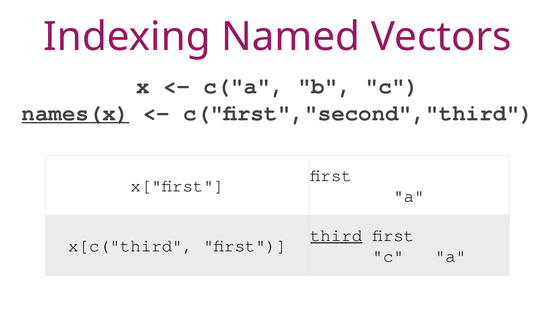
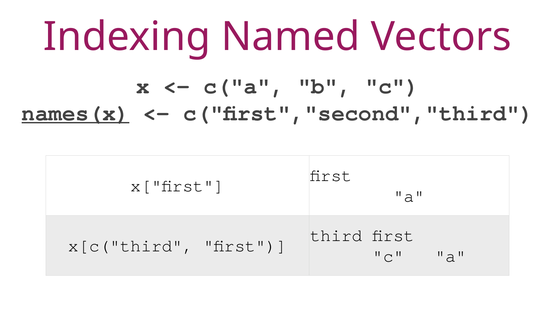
third underline: present -> none (336, 235)
